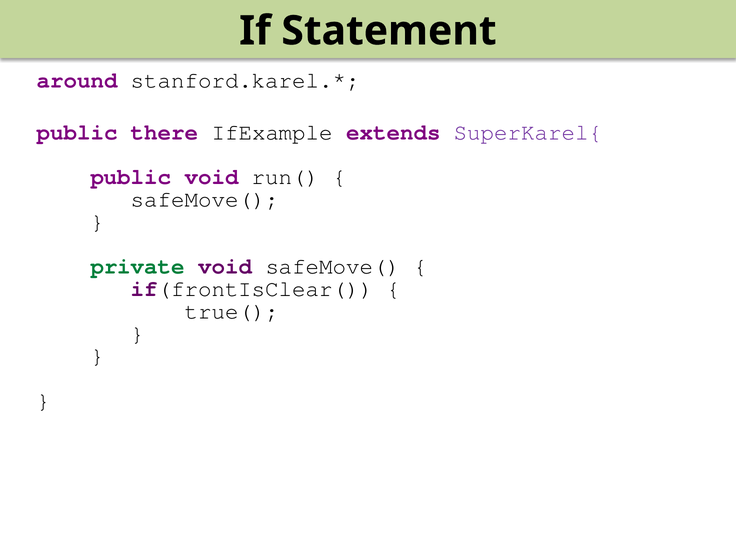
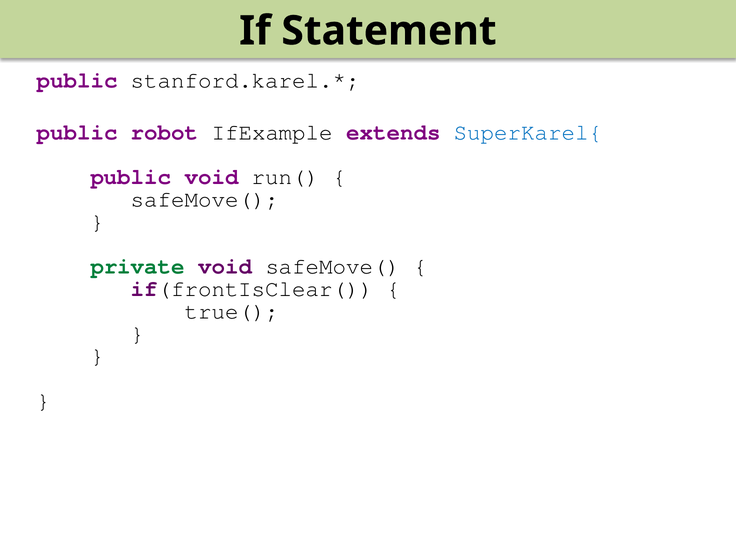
around: around -> public (77, 80)
there: there -> robot (165, 132)
SuperKarel{ colour: purple -> blue (528, 132)
